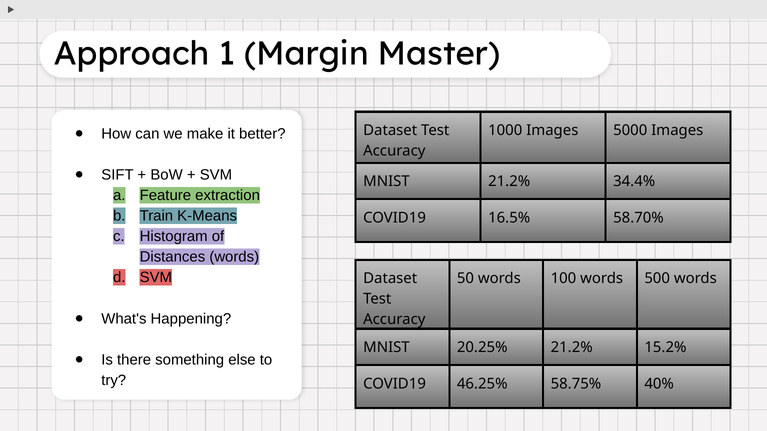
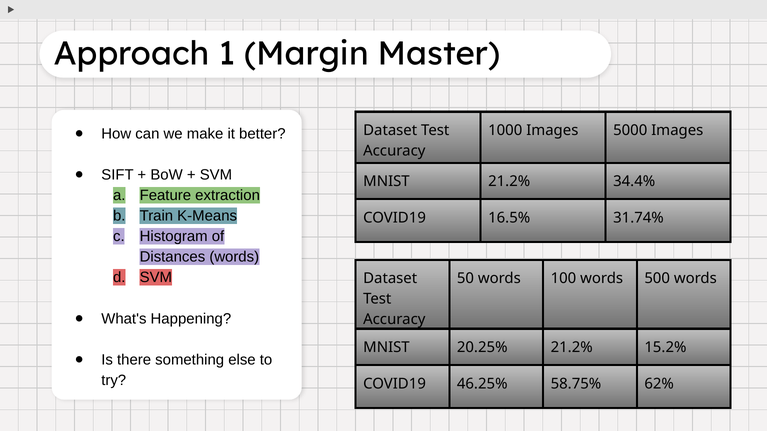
58.70%: 58.70% -> 31.74% (638, 218)
40%: 40% -> 62% (659, 384)
